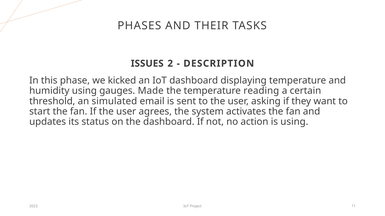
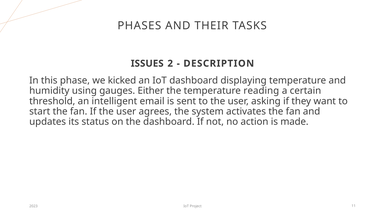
Made: Made -> Either (151, 91)
simulated: simulated -> intelligent (114, 101)
is using: using -> made (294, 122)
